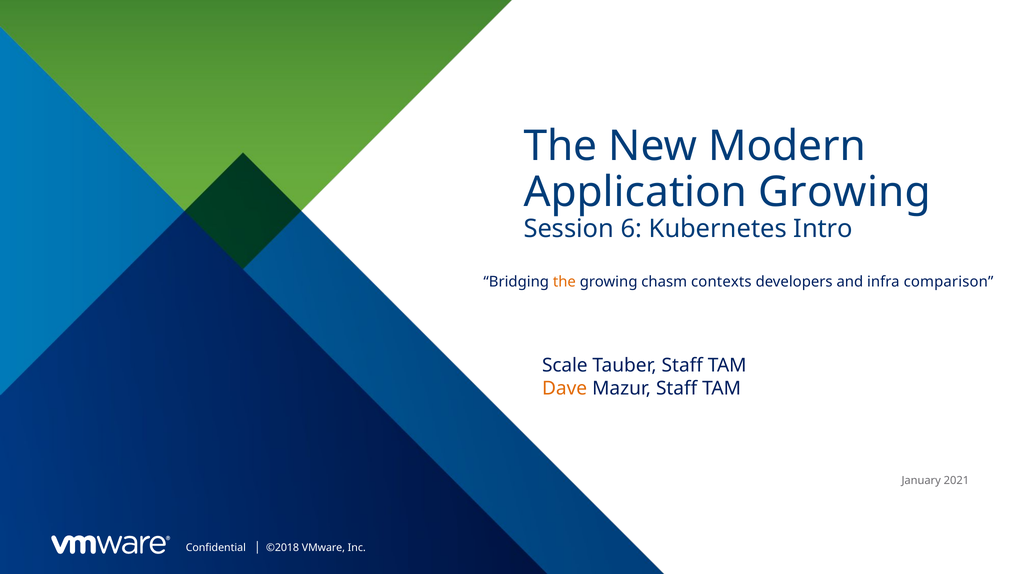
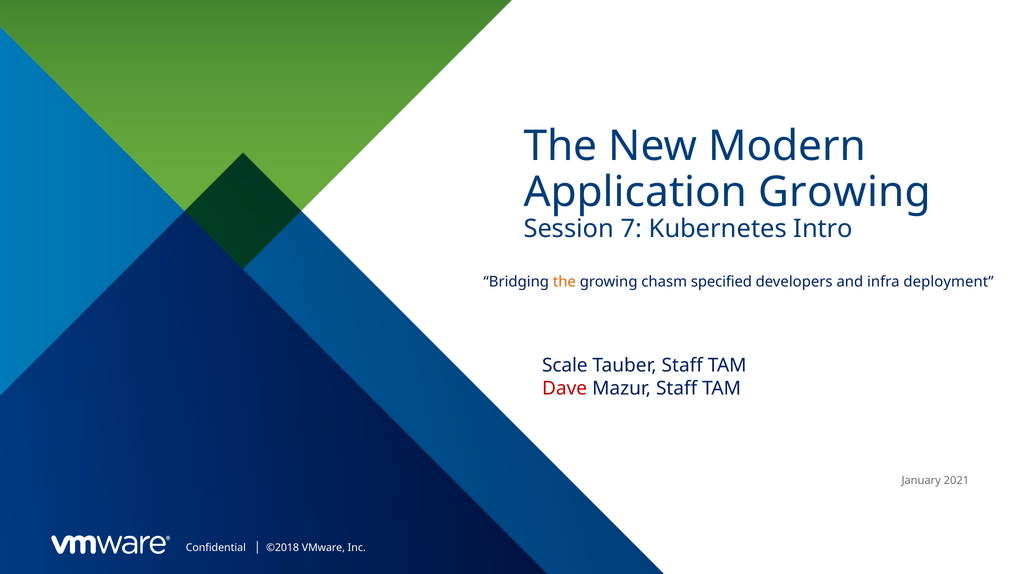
6: 6 -> 7 (631, 229)
contexts: contexts -> specified (721, 281)
comparison: comparison -> deployment (949, 281)
Dave colour: orange -> red (565, 388)
